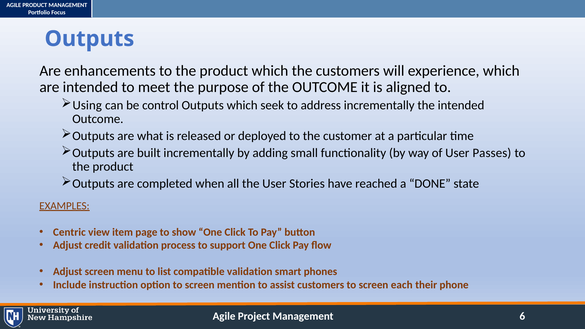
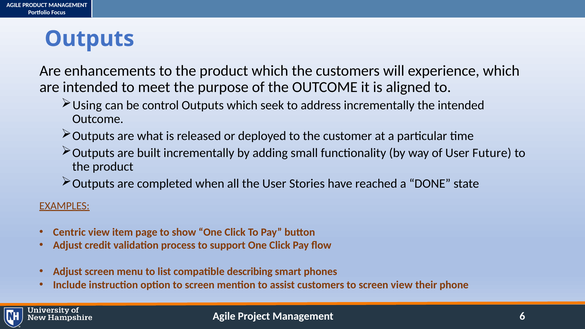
Passes: Passes -> Future (492, 153)
compatible validation: validation -> describing (250, 272)
screen each: each -> view (402, 285)
